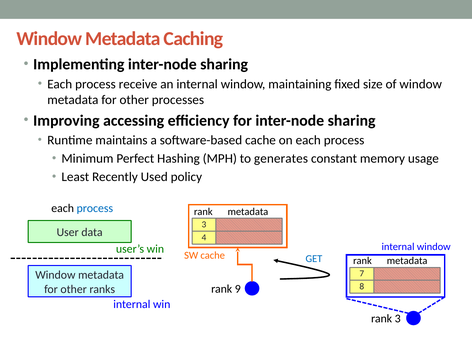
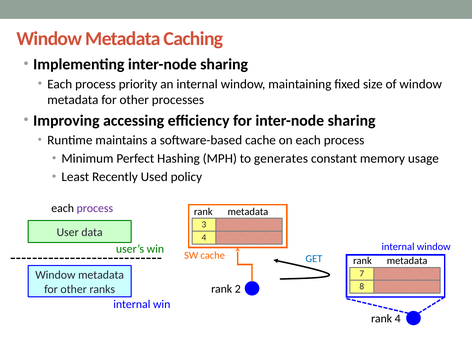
receive: receive -> priority (138, 84)
process colour: blue -> purple (95, 208)
9: 9 -> 2 (238, 289)
rank 3: 3 -> 4 (398, 319)
